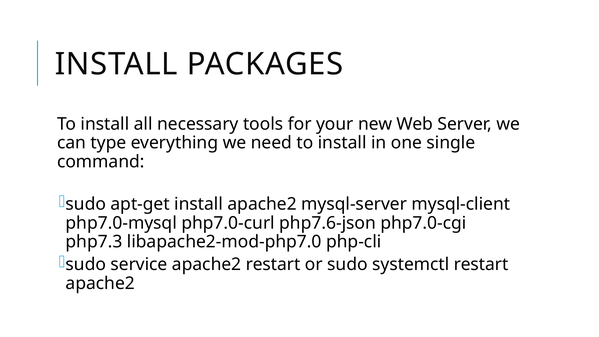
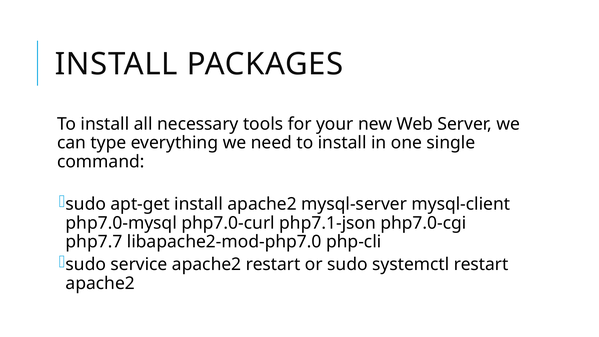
php7.6-json: php7.6-json -> php7.1-json (328, 223)
php7.3: php7.3 -> php7.7 (94, 242)
